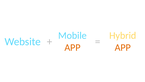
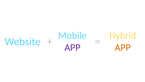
APP colour: orange -> purple (72, 47)
